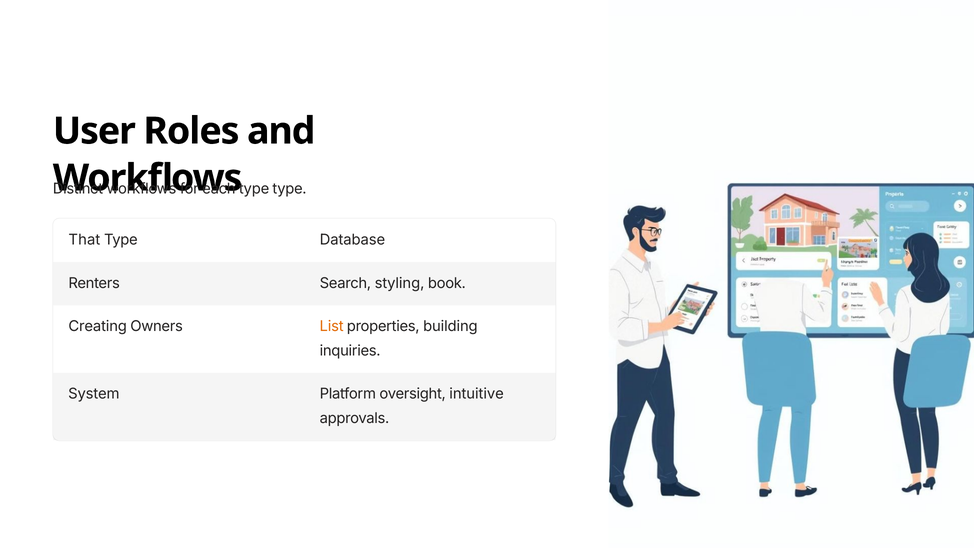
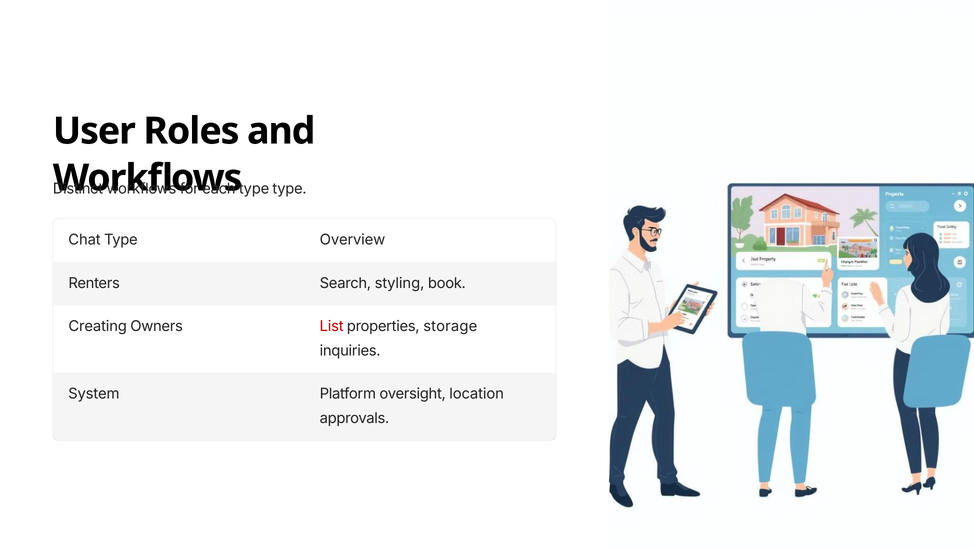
That: That -> Chat (85, 240)
Database: Database -> Overview (353, 240)
List colour: orange -> red (332, 326)
building: building -> storage (450, 326)
intuitive: intuitive -> location (477, 394)
